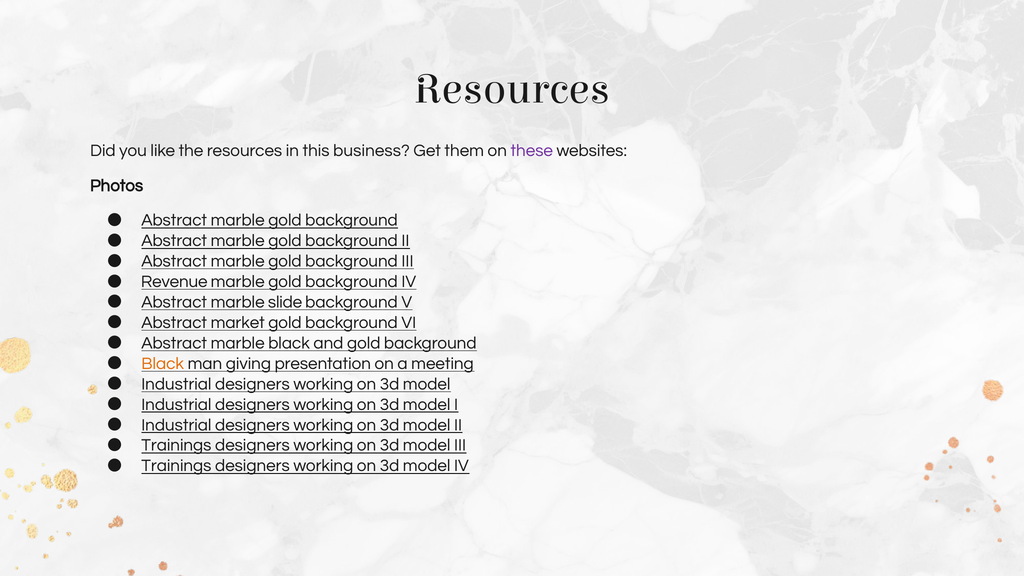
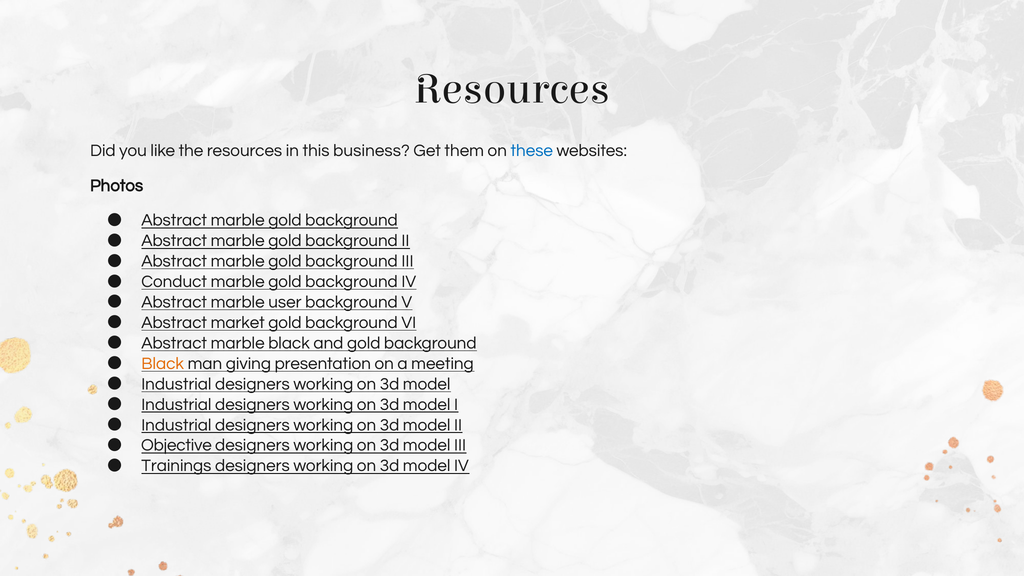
these colour: purple -> blue (532, 151)
Revenue: Revenue -> Conduct (174, 282)
slide: slide -> user (285, 302)
Trainings: Trainings -> Objective (176, 445)
